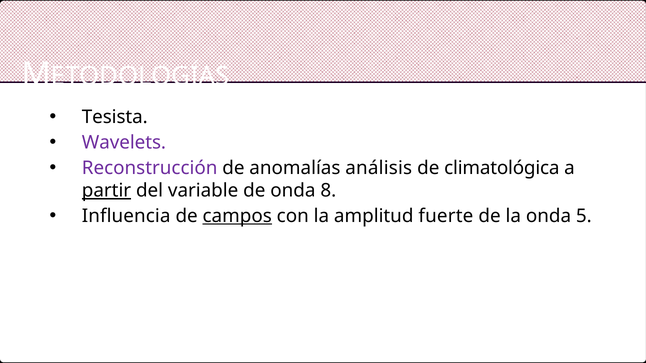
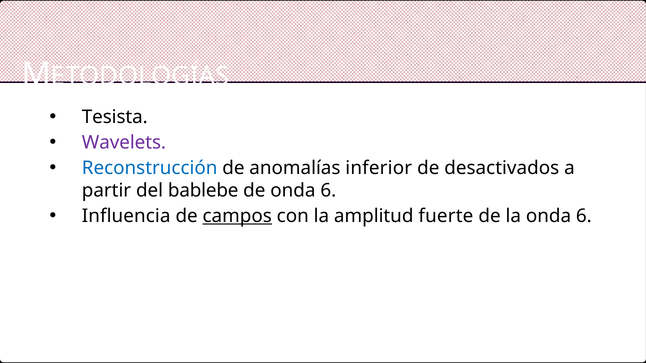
Reconstrucción colour: purple -> blue (150, 168)
análisis: análisis -> inferior (379, 168)
climatológica: climatológica -> desactivados (502, 168)
partir underline: present -> none (106, 191)
variable: variable -> bablebe (203, 191)
de onda 8: 8 -> 6 (328, 191)
la onda 5: 5 -> 6 (584, 216)
